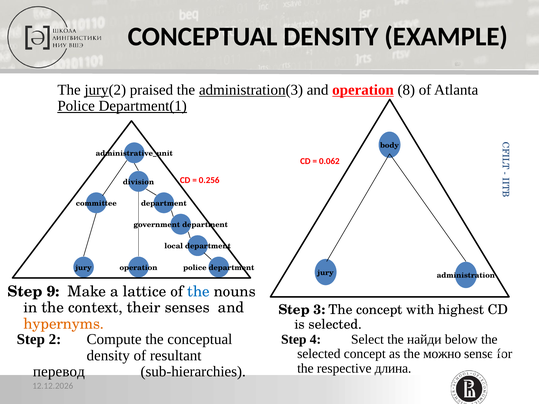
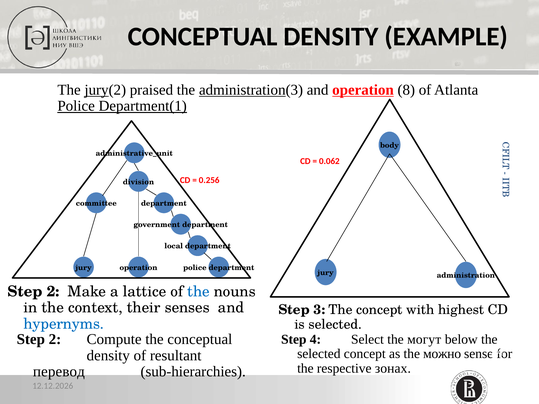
9: 9 -> 2 (53, 292)
hypernyms colour: orange -> blue (64, 324)
найди: найди -> могут (424, 340)
длина: длина -> зонах (393, 369)
